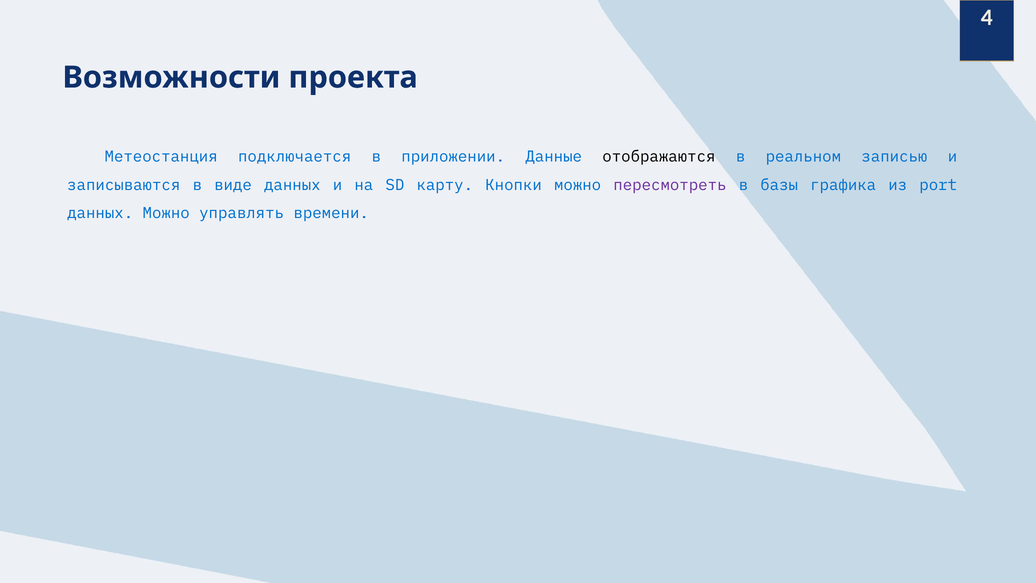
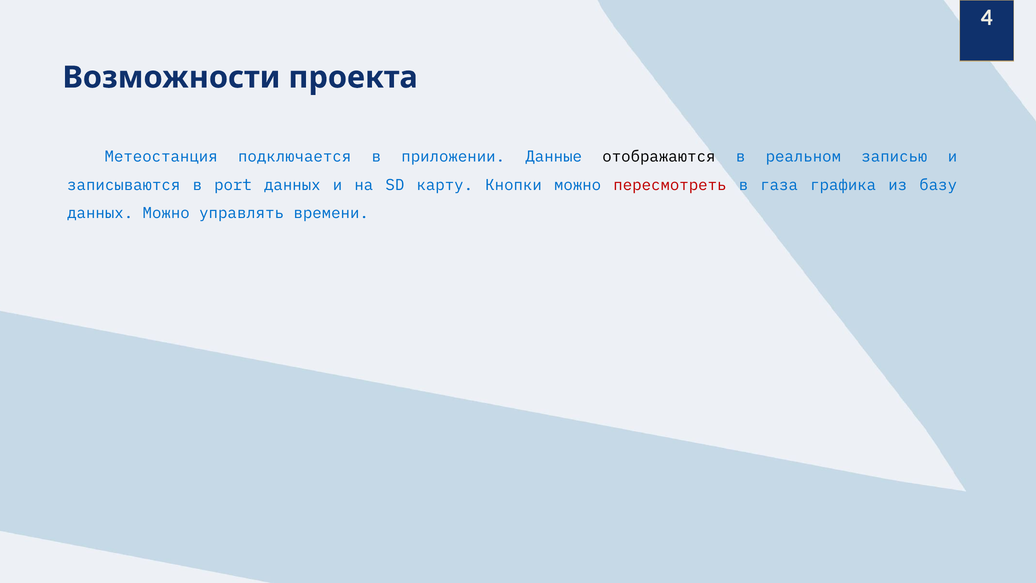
виде: виде -> port (233, 185)
пересмотреть colour: purple -> red (670, 185)
базы: базы -> газа (779, 185)
port: port -> базу (938, 185)
